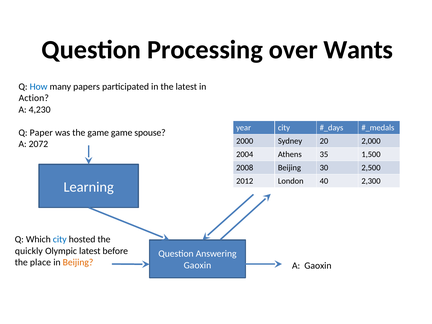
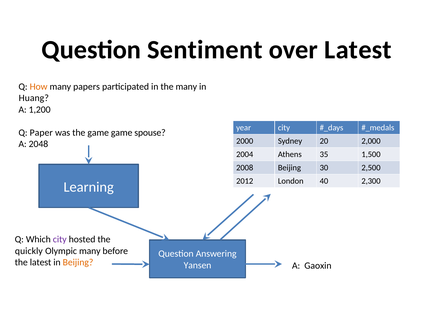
Processing: Processing -> Sentiment (205, 50)
over Wants: Wants -> Latest (358, 50)
How colour: blue -> orange (39, 87)
the latest: latest -> many (186, 87)
Action: Action -> Huang (34, 98)
4,230: 4,230 -> 1,200 (40, 110)
2072: 2072 -> 2048 (38, 144)
city colour: blue -> purple (60, 239)
Olympic latest: latest -> many (90, 251)
the place: place -> latest (41, 262)
Gaoxin: Gaoxin -> Yansen (198, 265)
